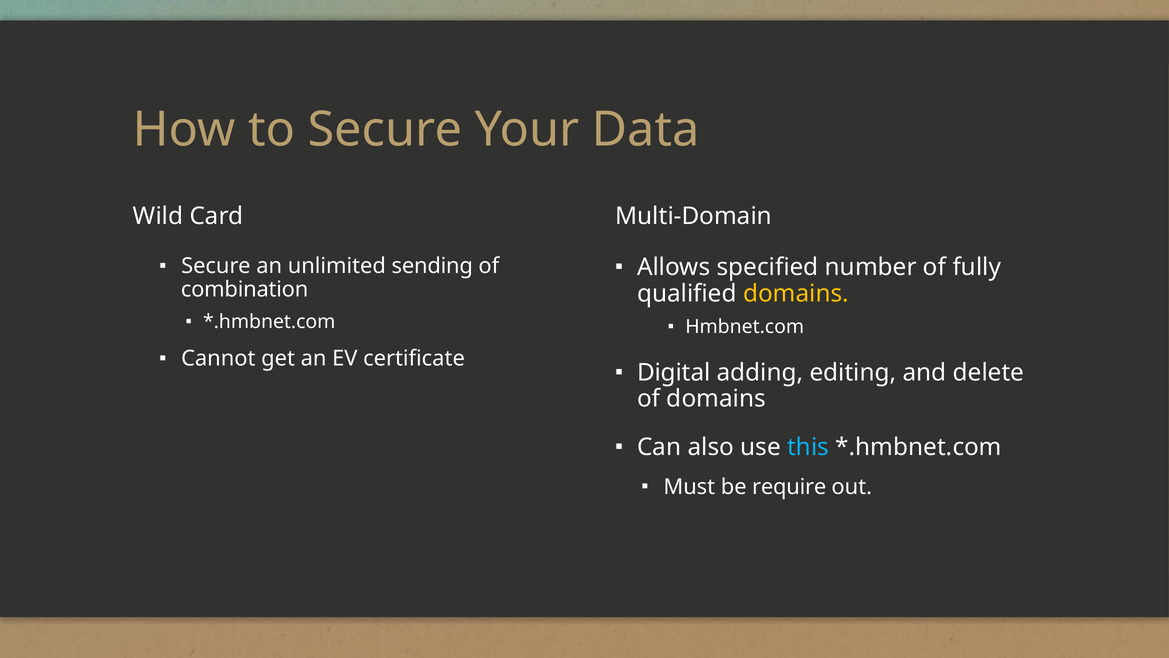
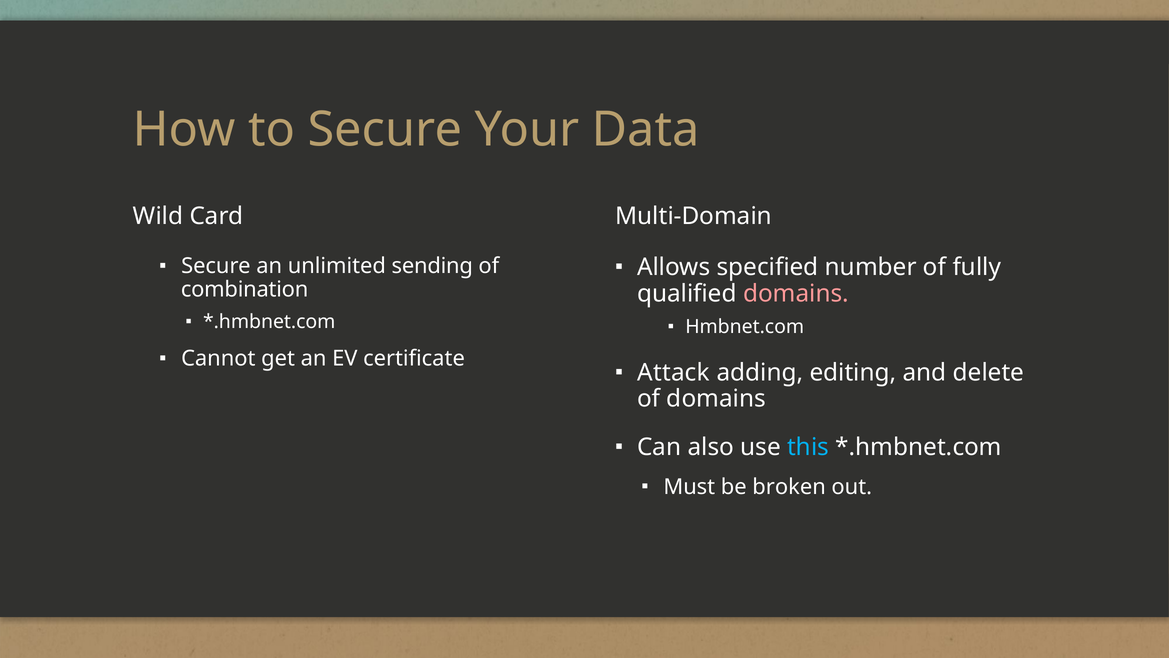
domains colour: yellow -> pink (796, 293)
Digital: Digital -> Attack (674, 372)
require: require -> broken (789, 486)
